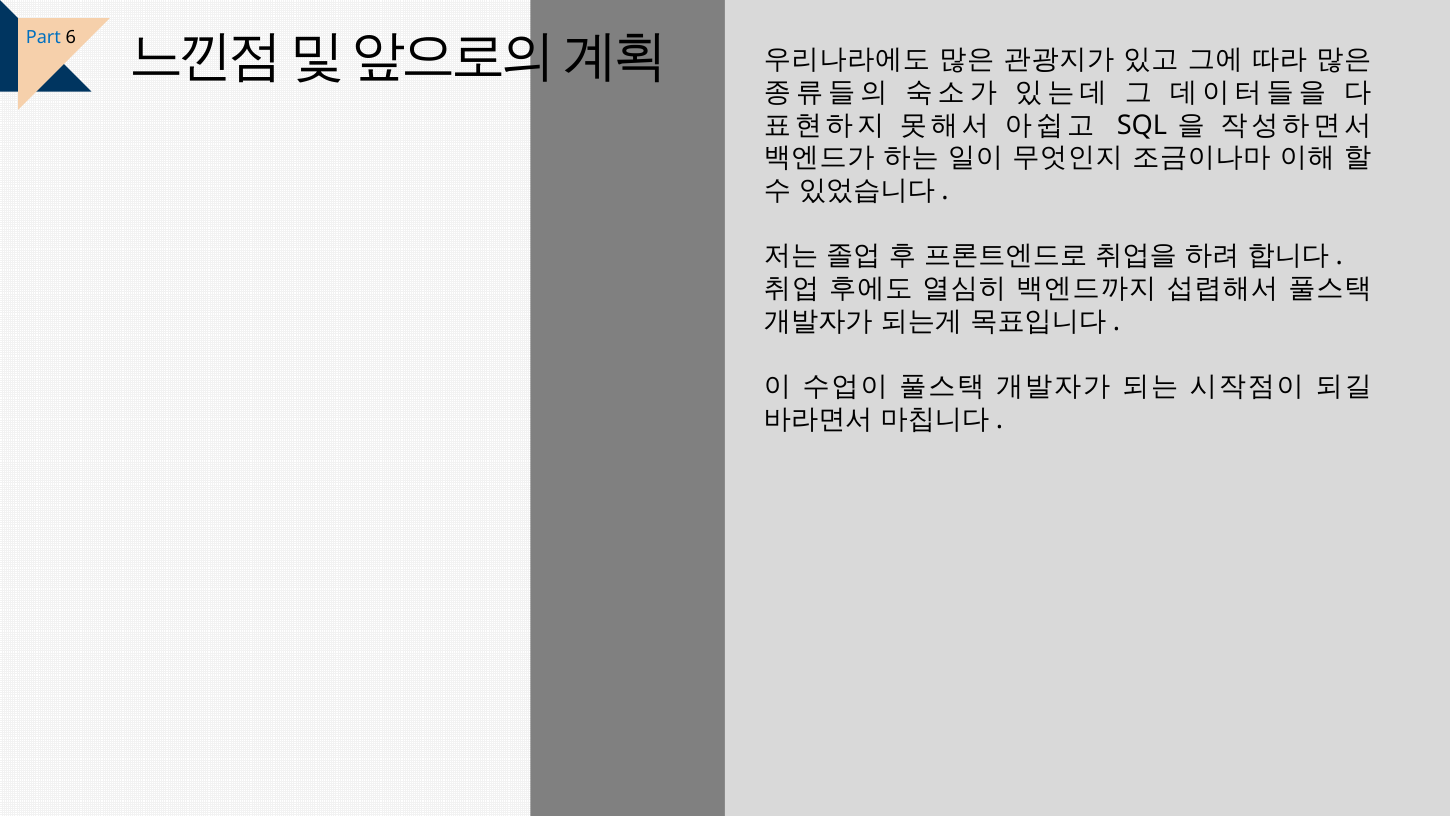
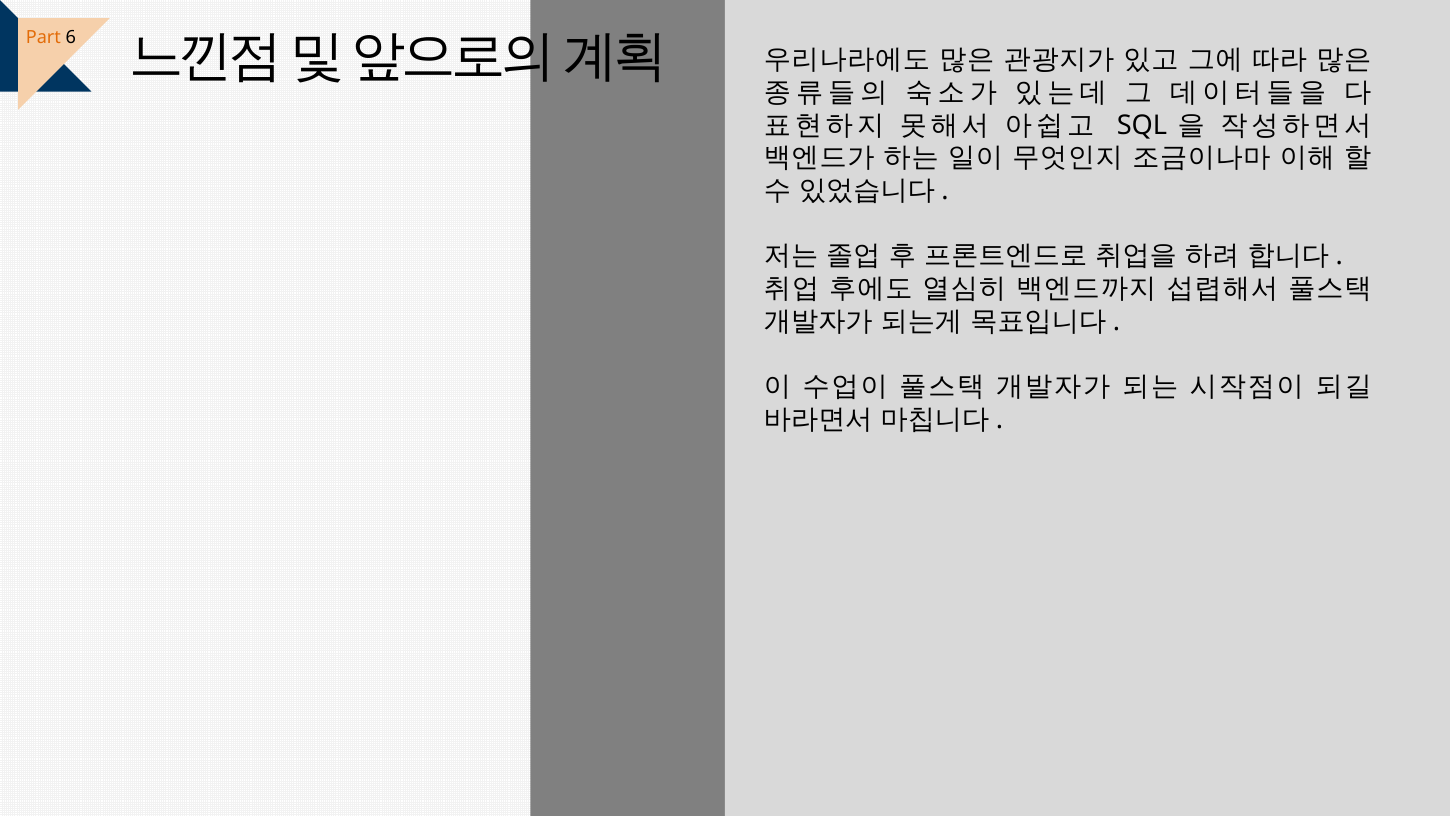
Part colour: blue -> orange (43, 37)
